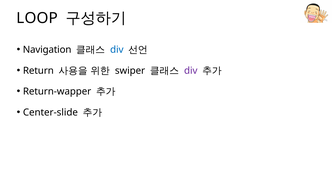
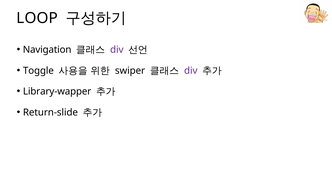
div colour: blue -> purple (117, 50)
Return: Return -> Toggle (38, 71)
Return-wapper: Return-wapper -> Library-wapper (57, 91)
Center-slide: Center-slide -> Return-slide (50, 112)
